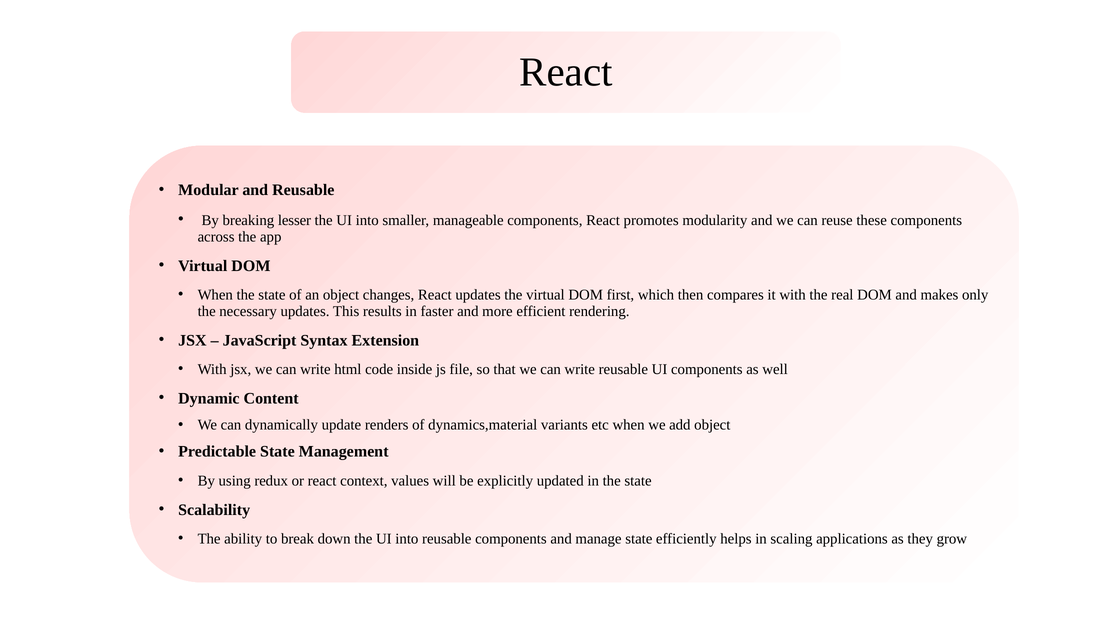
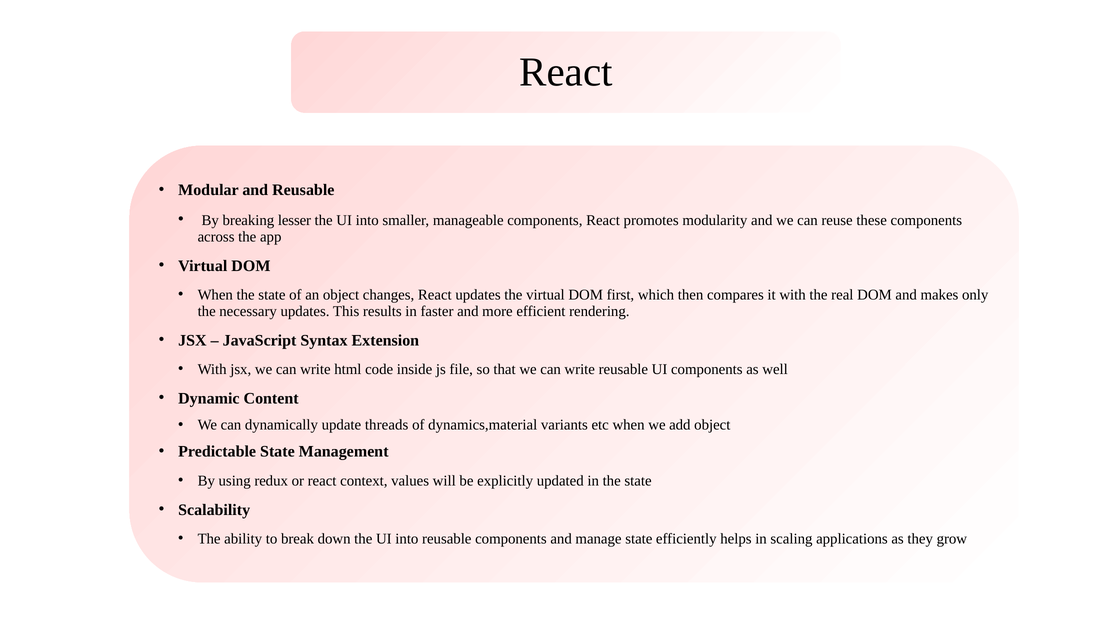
renders: renders -> threads (387, 425)
